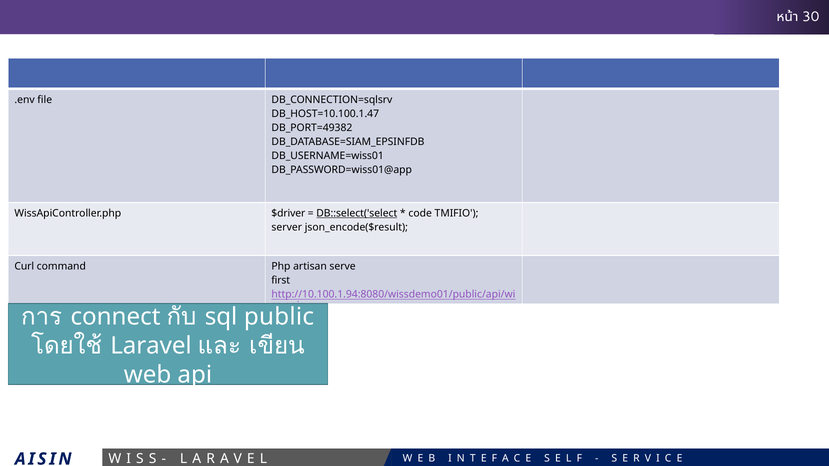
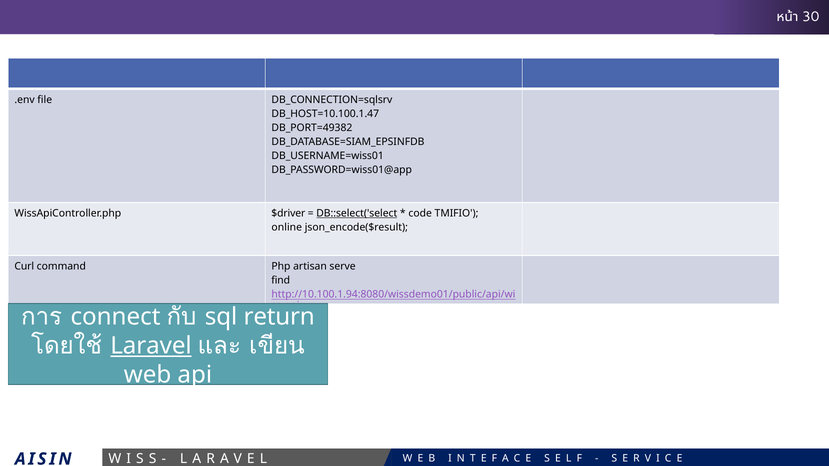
server: server -> online (287, 228)
first: first -> find (281, 281)
public: public -> return (279, 317)
Laravel underline: none -> present (151, 346)
